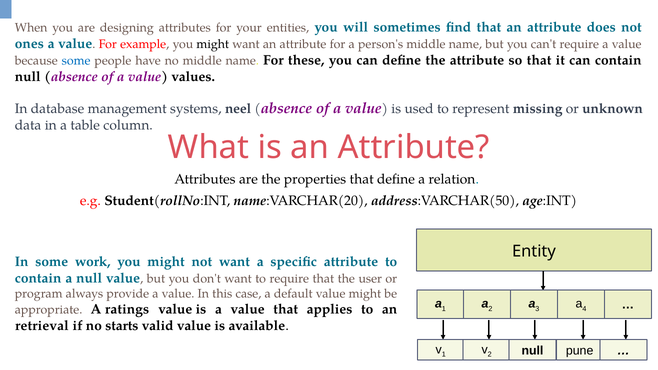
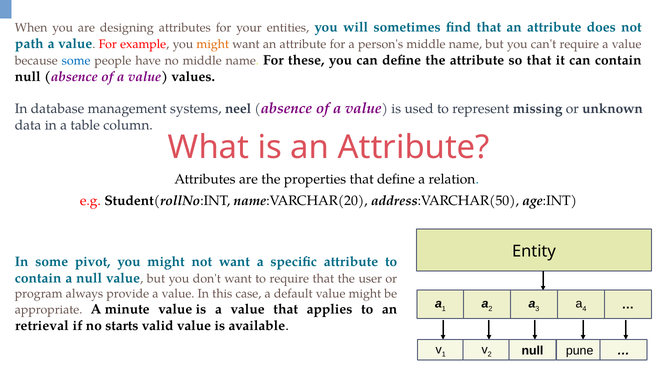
ones: ones -> path (29, 44)
might colour: black -> orange (213, 44)
work: work -> pivot (93, 262)
ratings: ratings -> minute (127, 310)
